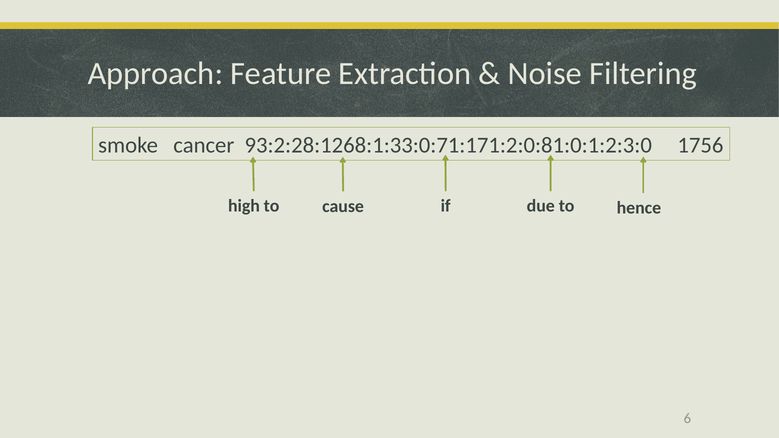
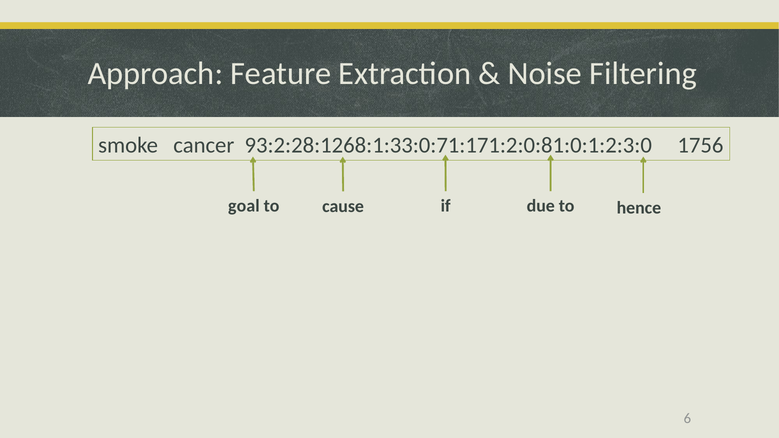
high: high -> goal (244, 206)
